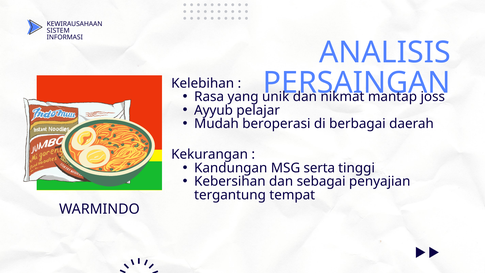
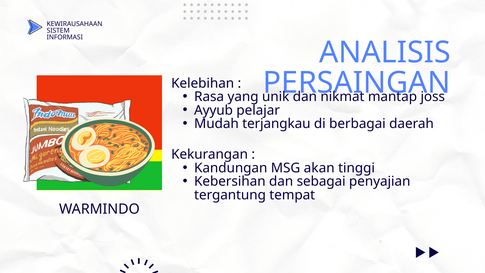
beroperasi: beroperasi -> terjangkau (276, 124)
serta: serta -> akan (319, 168)
